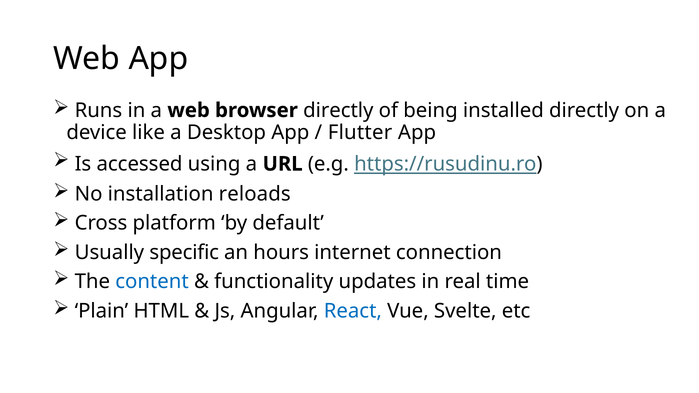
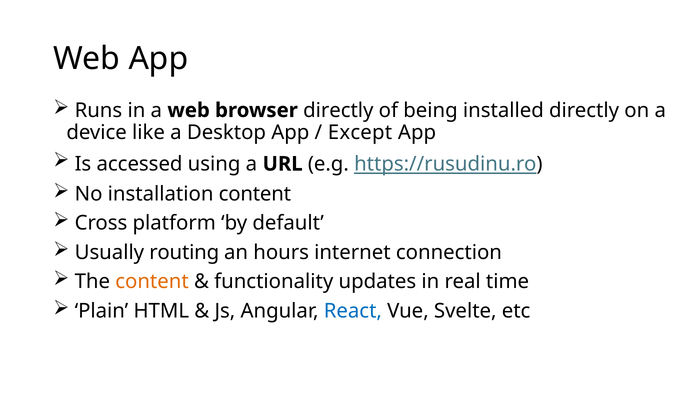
Flutter: Flutter -> Except (360, 132)
installation reloads: reloads -> content (255, 194)
specific: specific -> routing (184, 252)
content colour: blue -> orange (152, 282)
